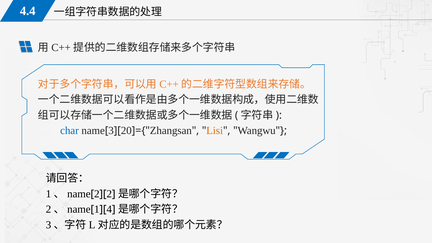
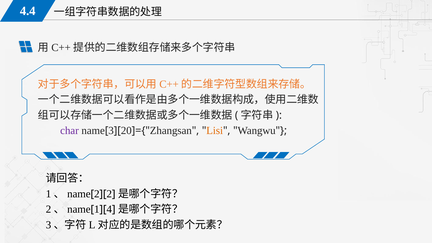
char colour: blue -> purple (70, 131)
